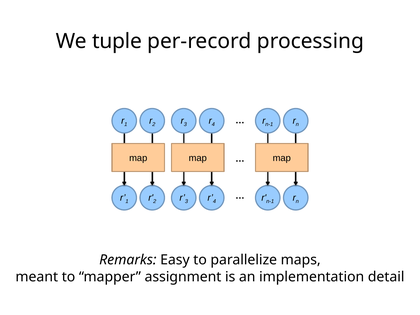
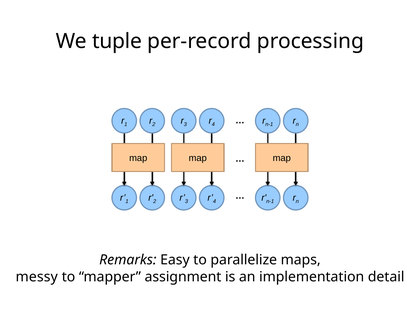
meant: meant -> messy (37, 277)
